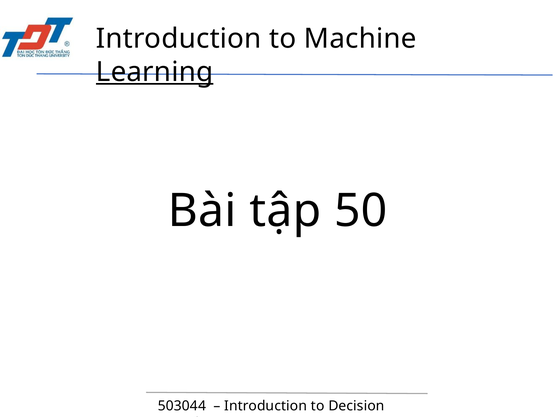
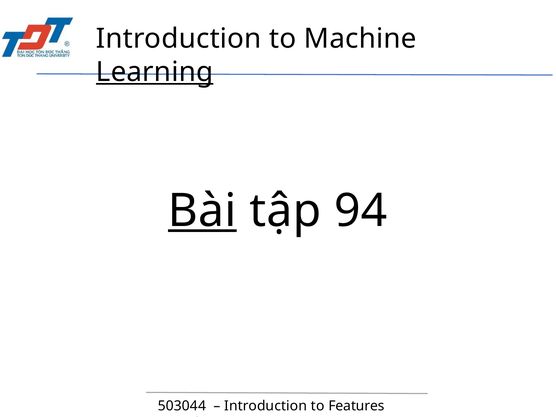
Bài underline: none -> present (202, 211)
50: 50 -> 94 (361, 211)
Decision: Decision -> Features (356, 406)
